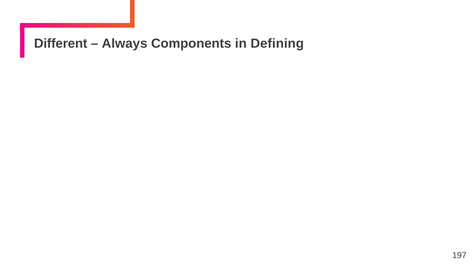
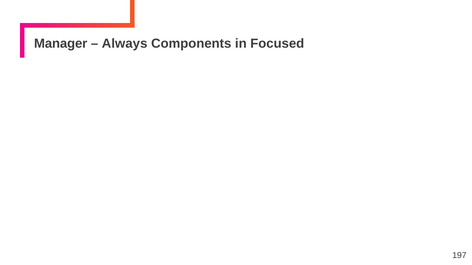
Different: Different -> Manager (61, 44)
Defining: Defining -> Focused (277, 44)
